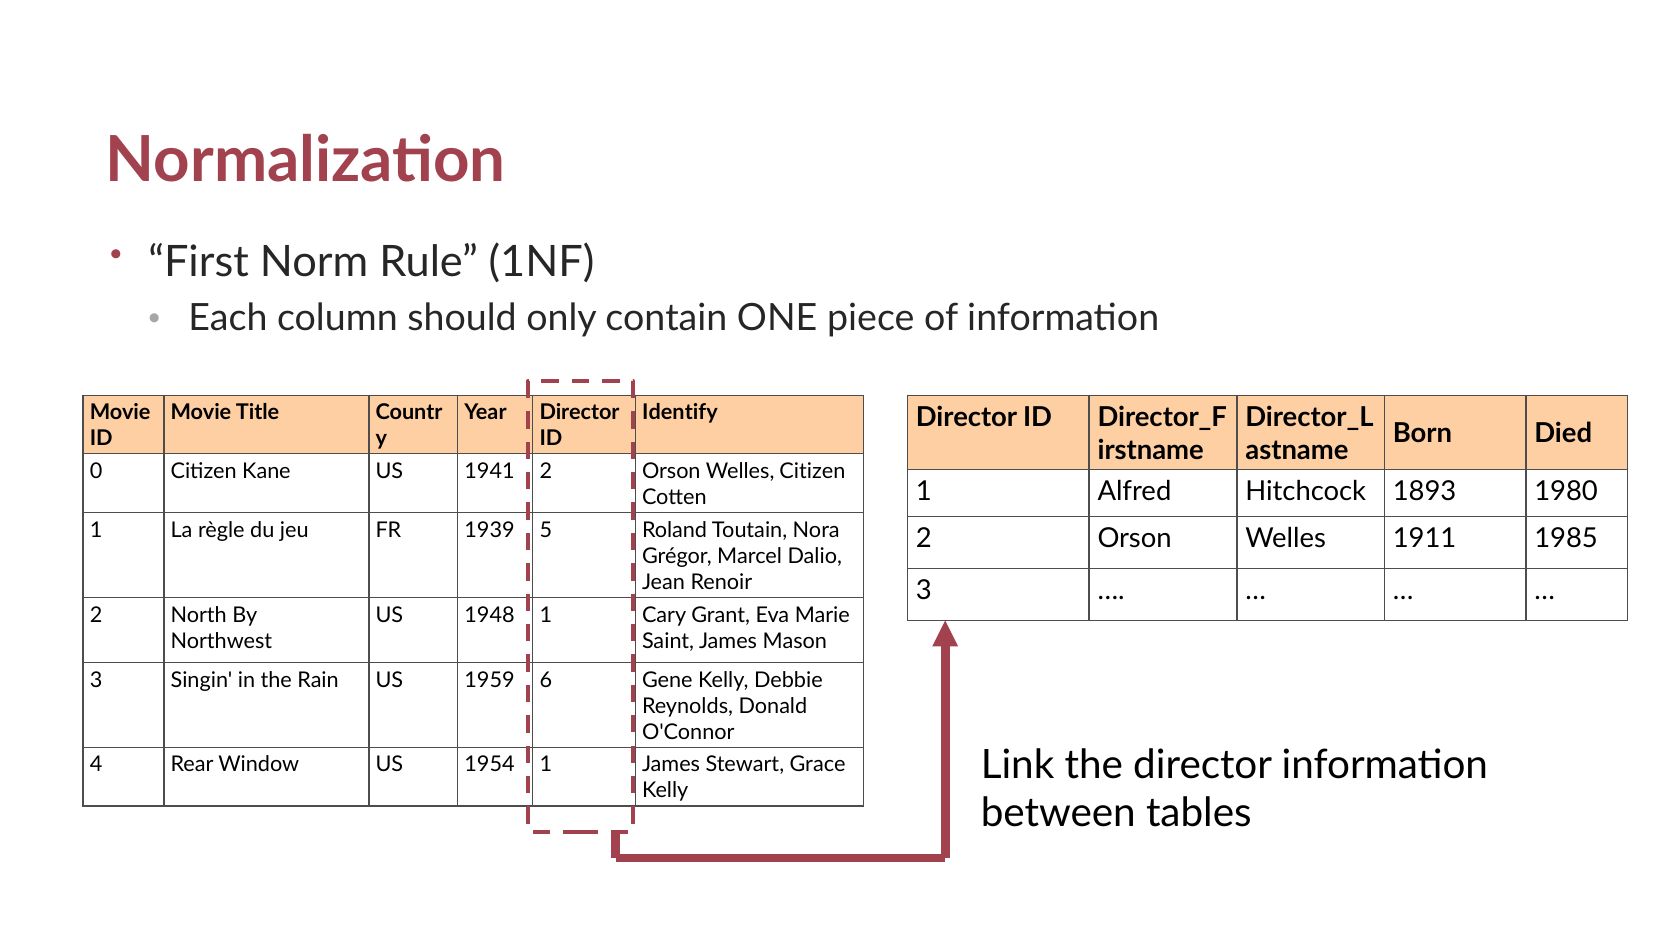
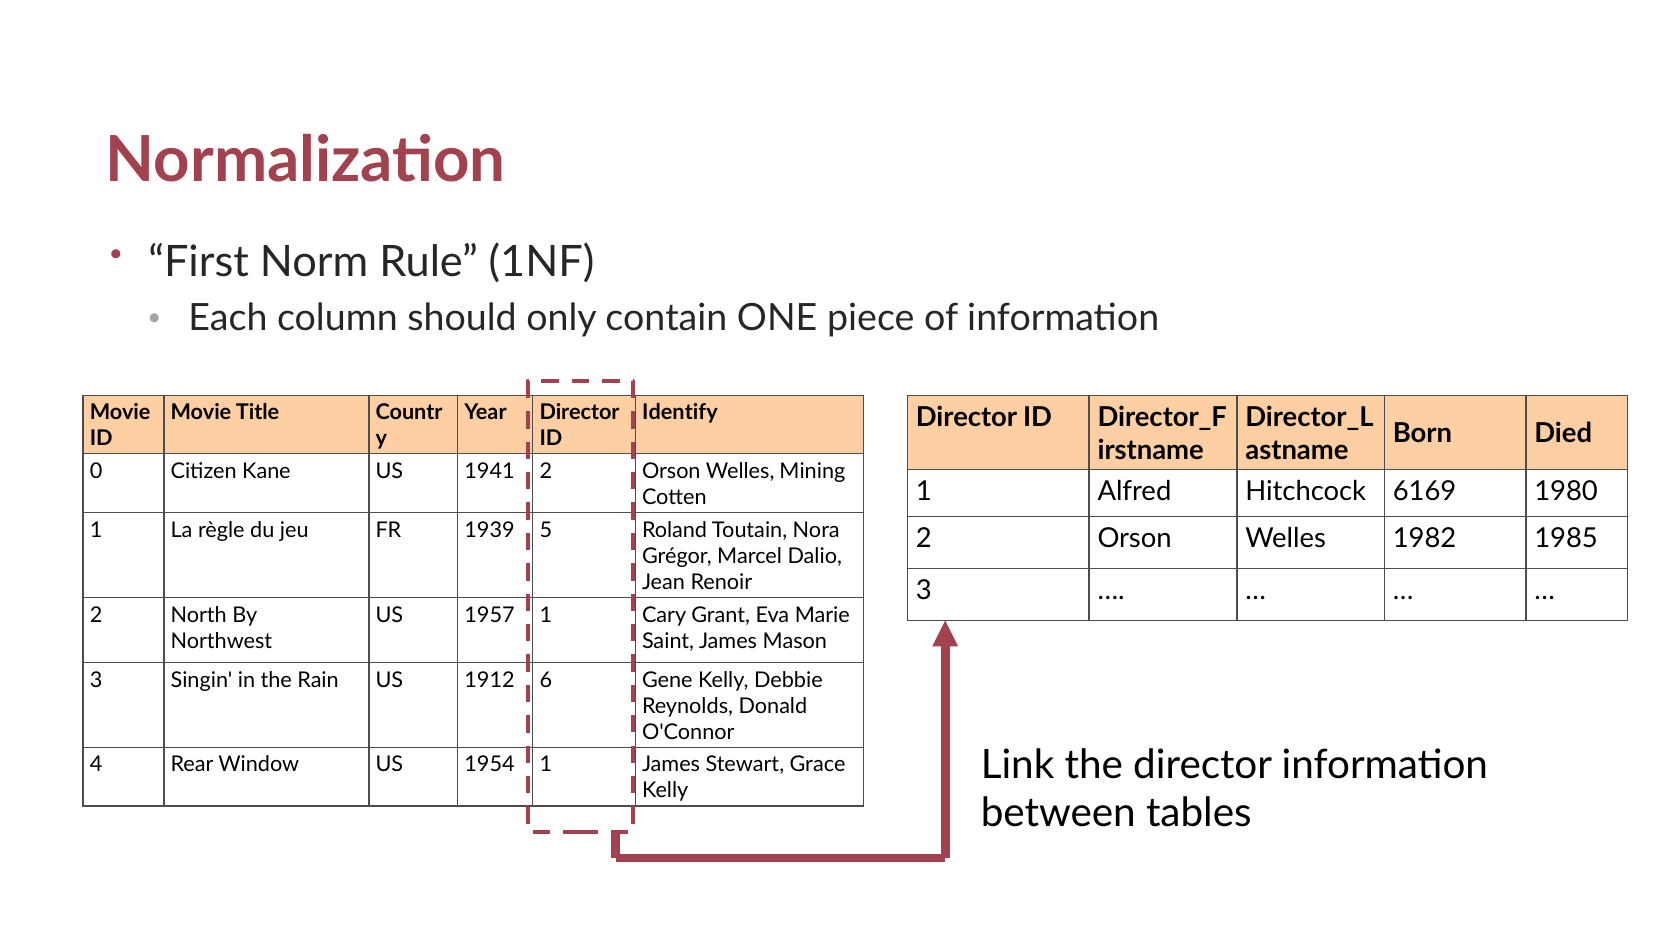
Welles Citizen: Citizen -> Mining (812, 472)
1893: 1893 -> 6169 (1425, 492)
1911: 1911 -> 1982 (1425, 539)
1948: 1948 -> 1957 (490, 615)
1959: 1959 -> 1912 (490, 680)
